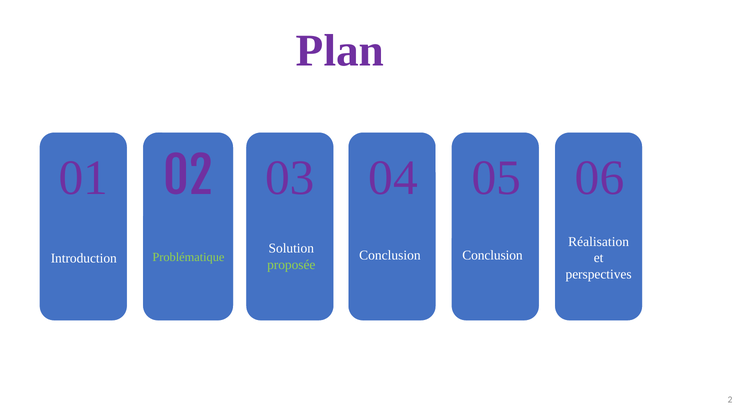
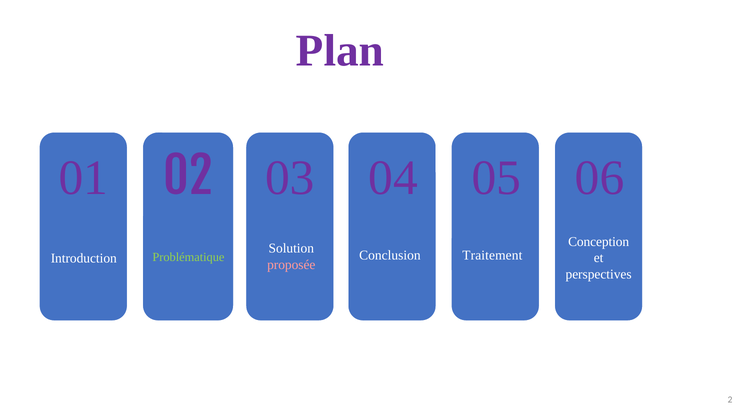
Réalisation: Réalisation -> Conception (599, 242)
Conclusion: Conclusion -> Traitement (492, 256)
proposée colour: light green -> pink (291, 265)
